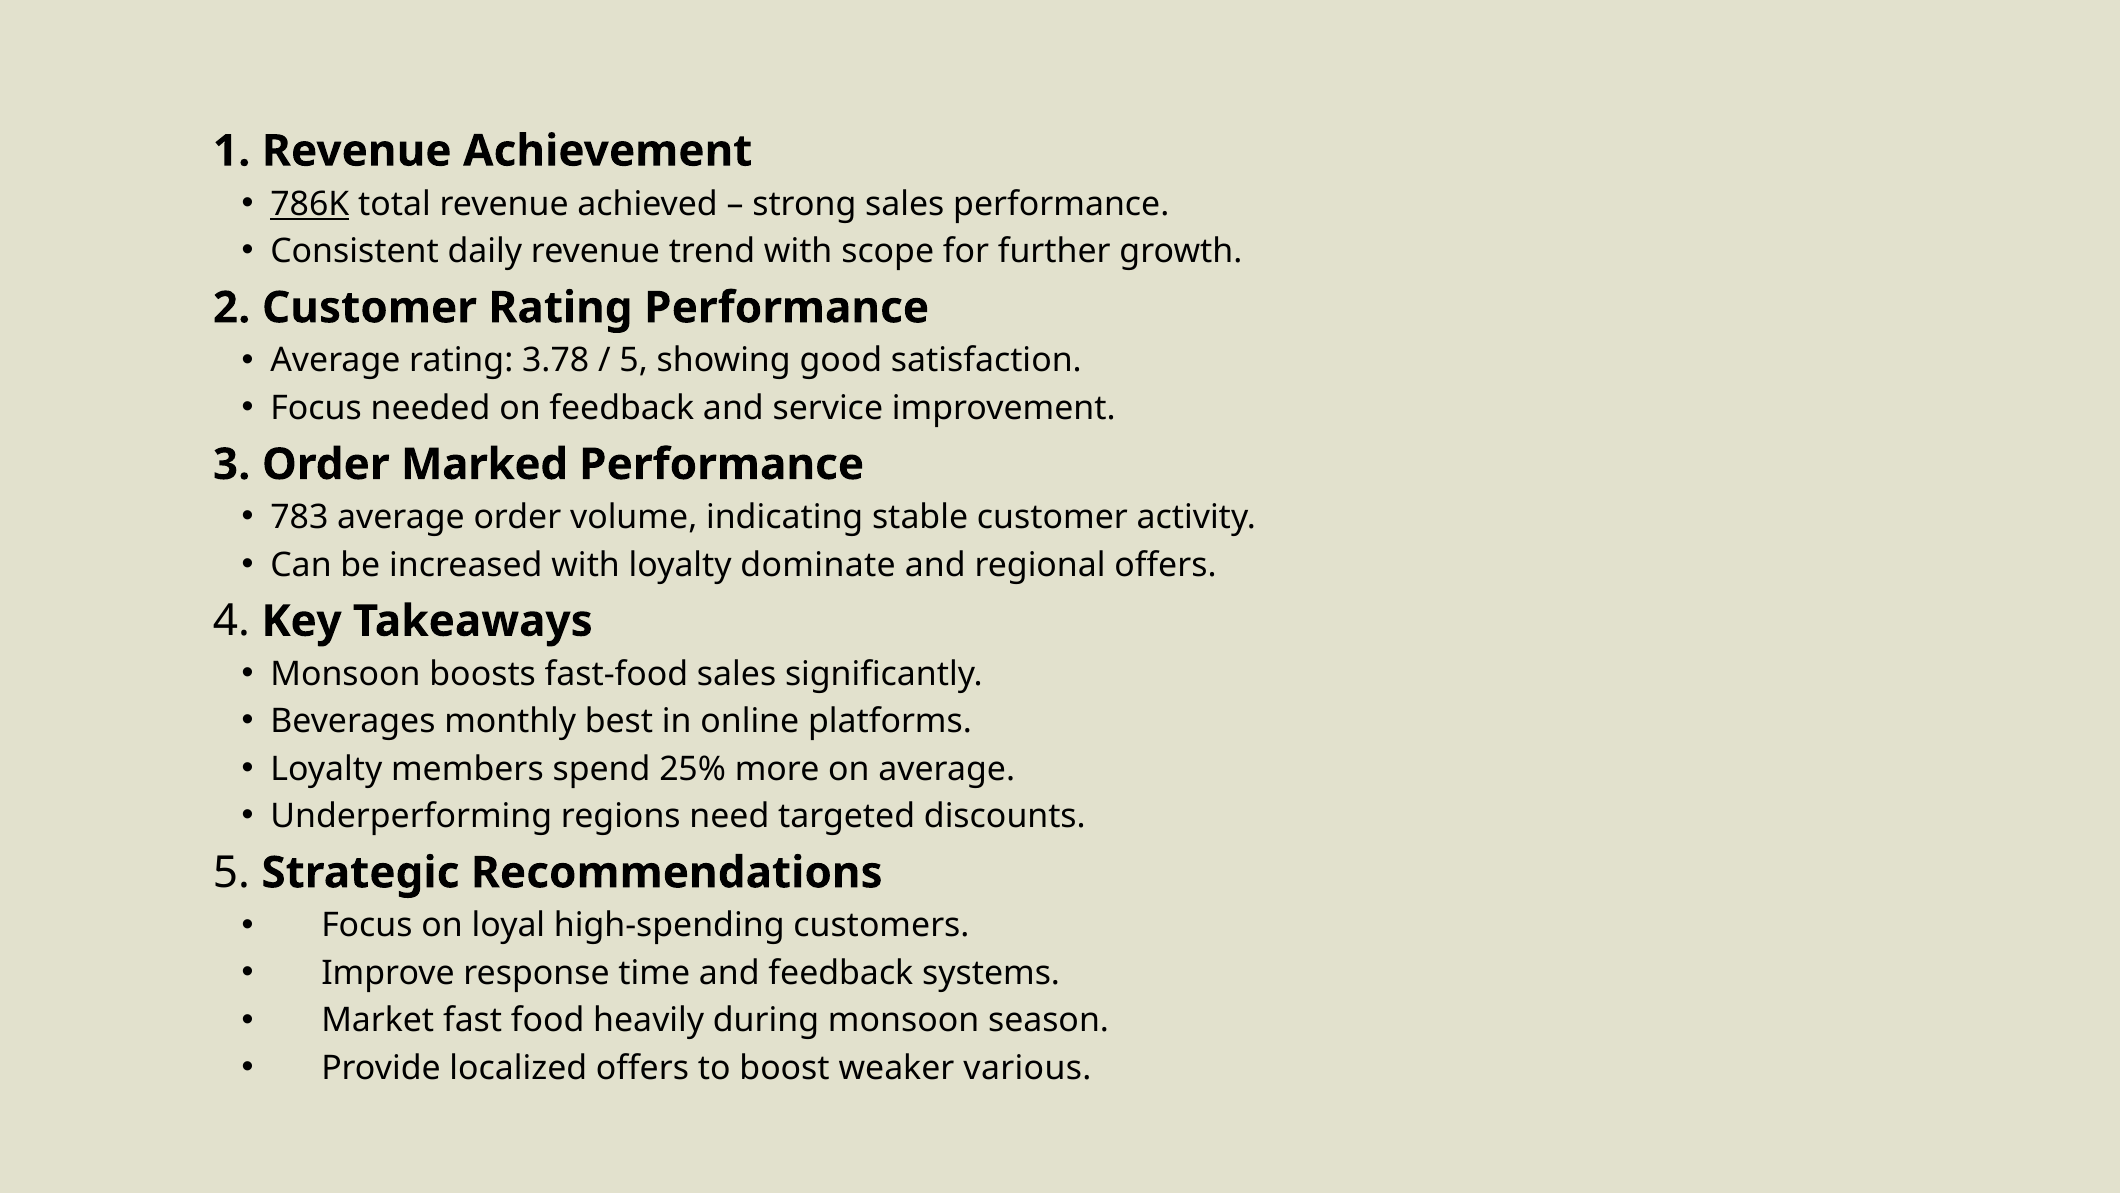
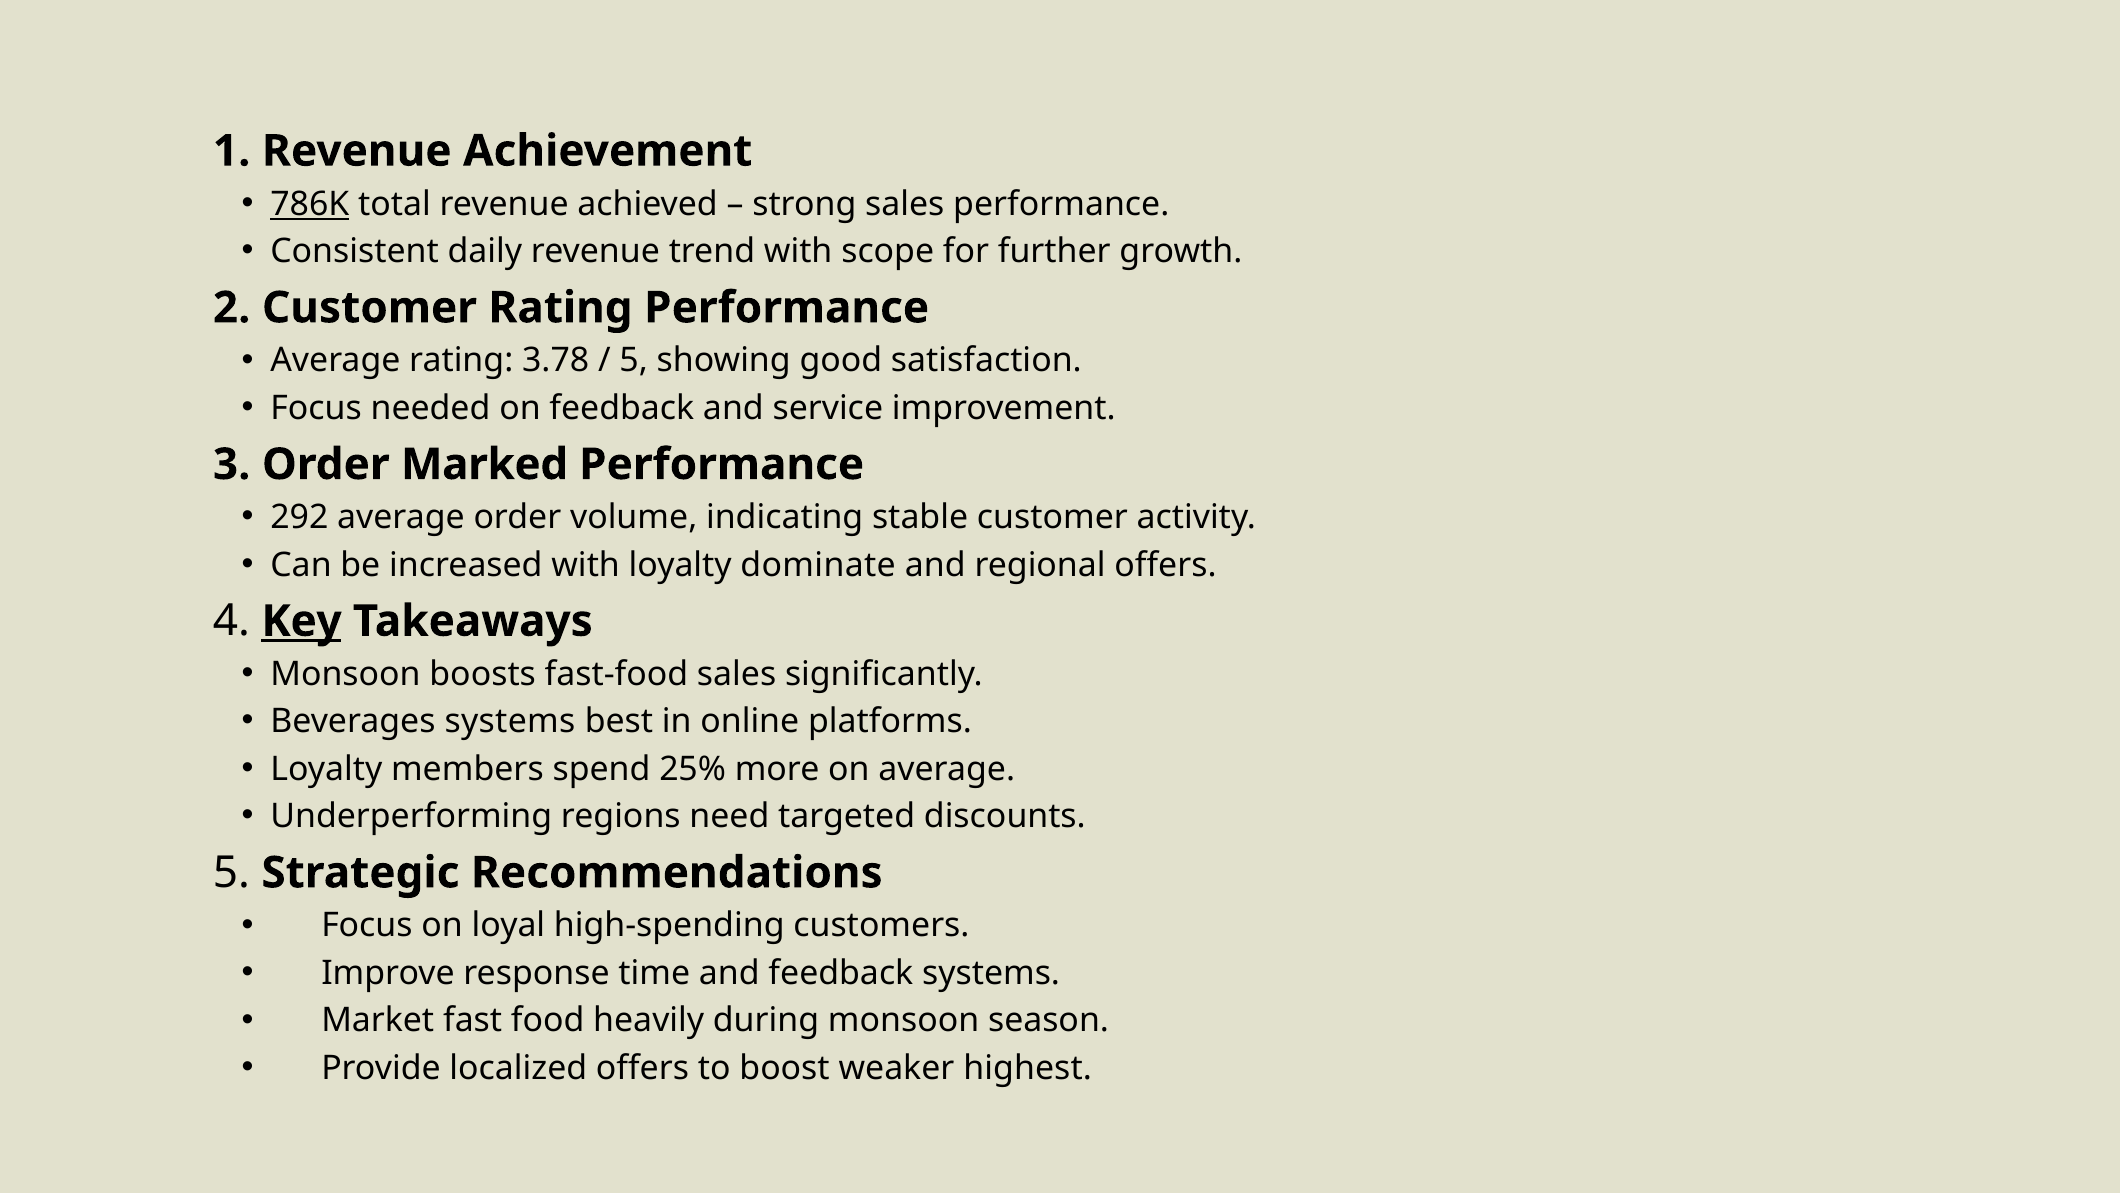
783: 783 -> 292 (299, 517)
Key underline: none -> present (302, 621)
Beverages monthly: monthly -> systems (510, 721)
various: various -> highest (1028, 1068)
